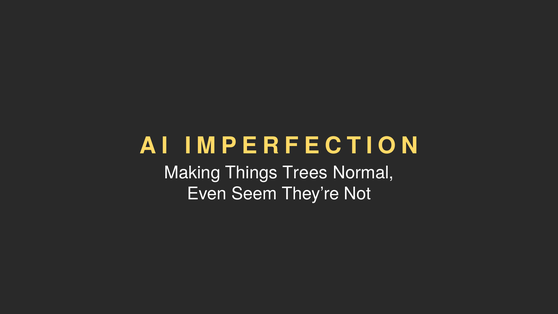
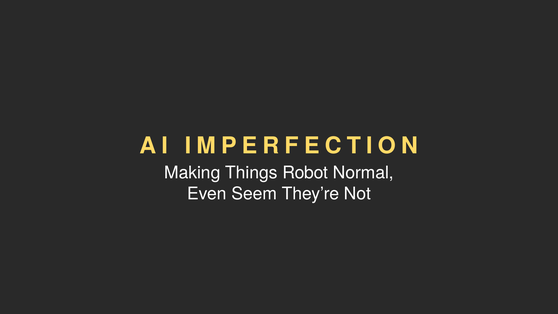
Trees: Trees -> Robot (305, 173)
